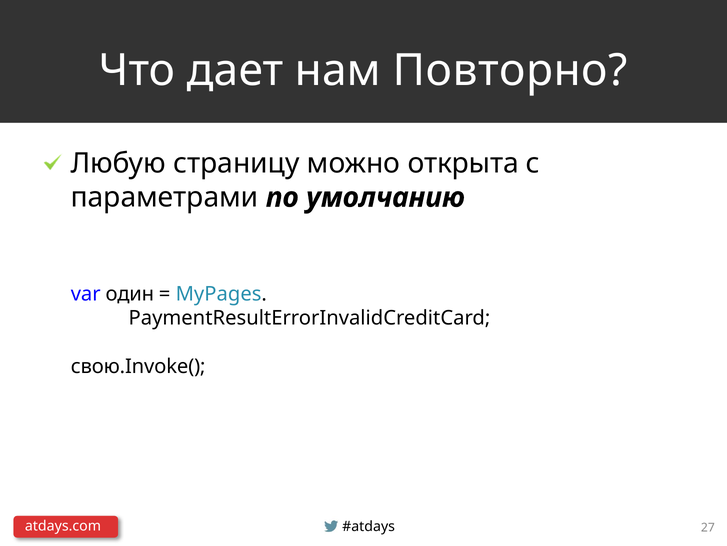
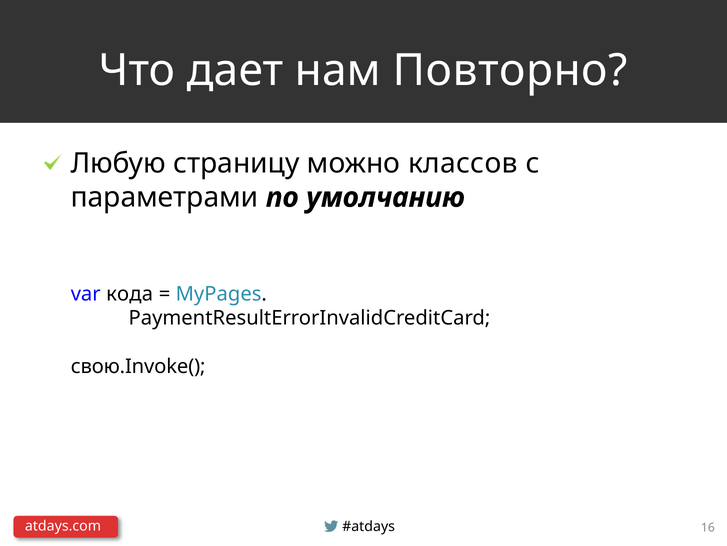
открыта: открыта -> классов (463, 163)
один: один -> кода (130, 293)
27: 27 -> 16 (708, 527)
